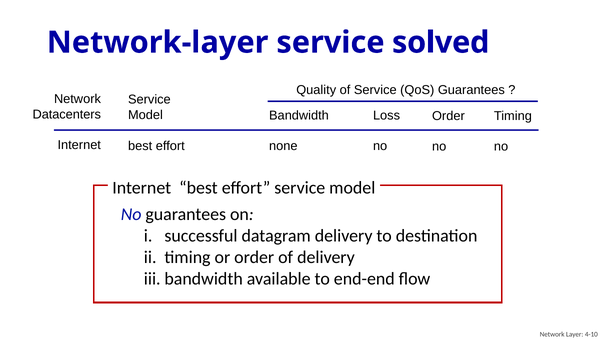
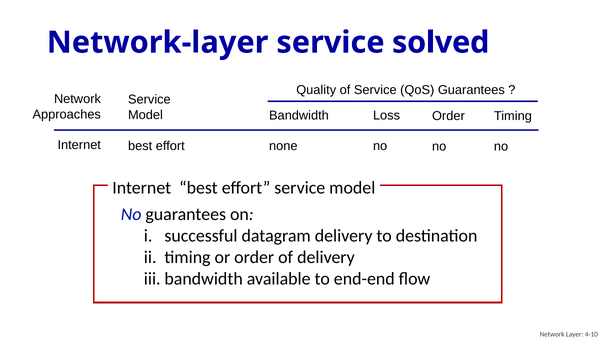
Datacenters: Datacenters -> Approaches (67, 114)
